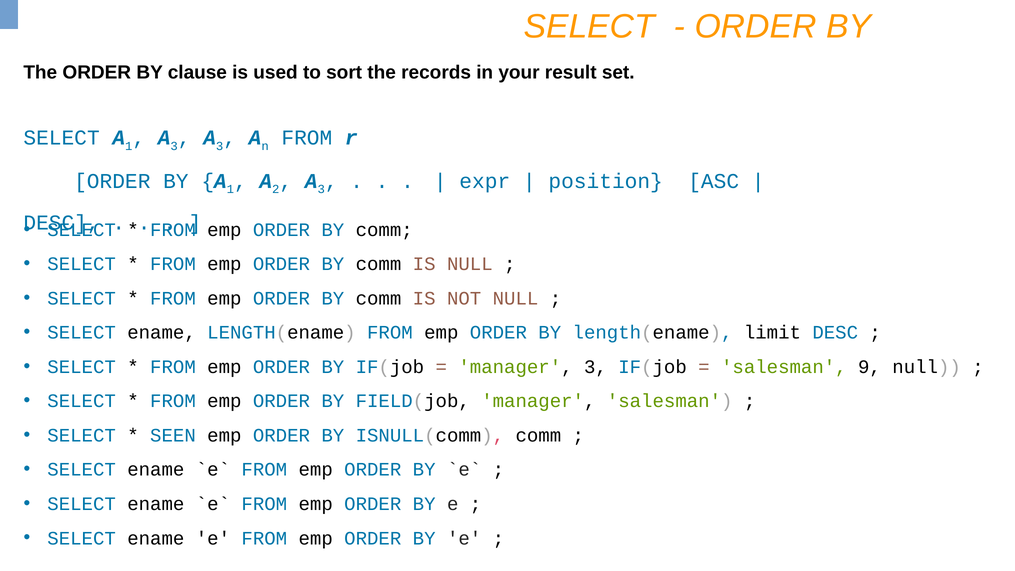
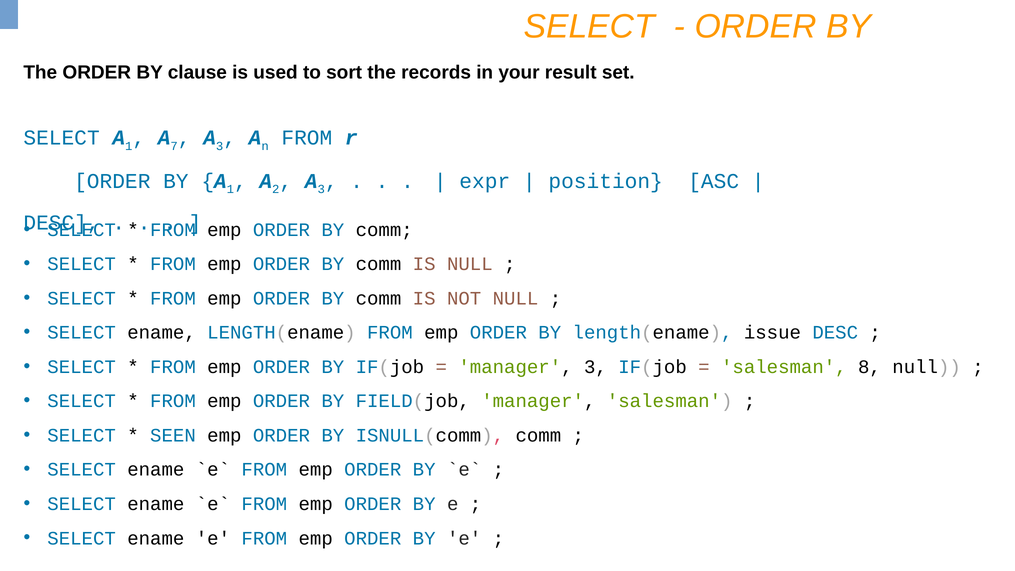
3: 3 -> 7 (174, 146)
limit: limit -> issue (772, 333)
9: 9 -> 8 (869, 367)
